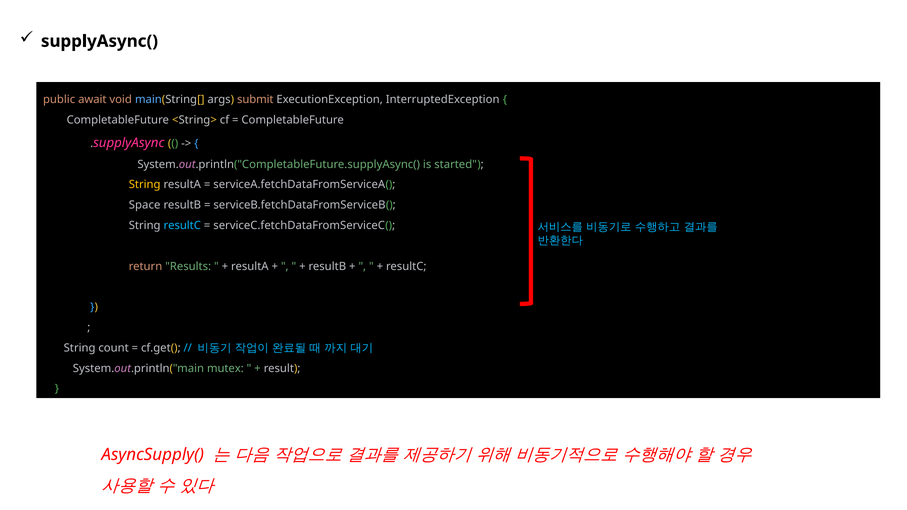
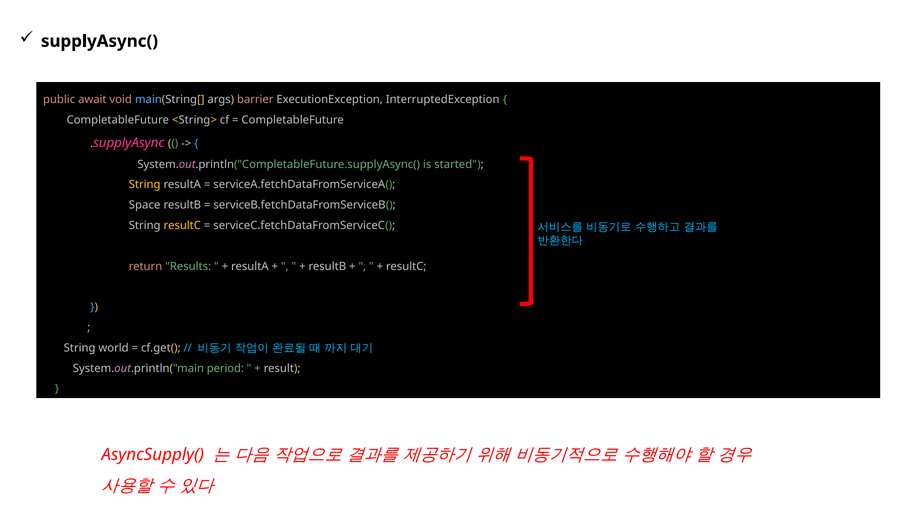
submit: submit -> barrier (255, 100)
resultC colour: light blue -> yellow (182, 226)
count: count -> world (114, 348)
mutex: mutex -> period (225, 368)
